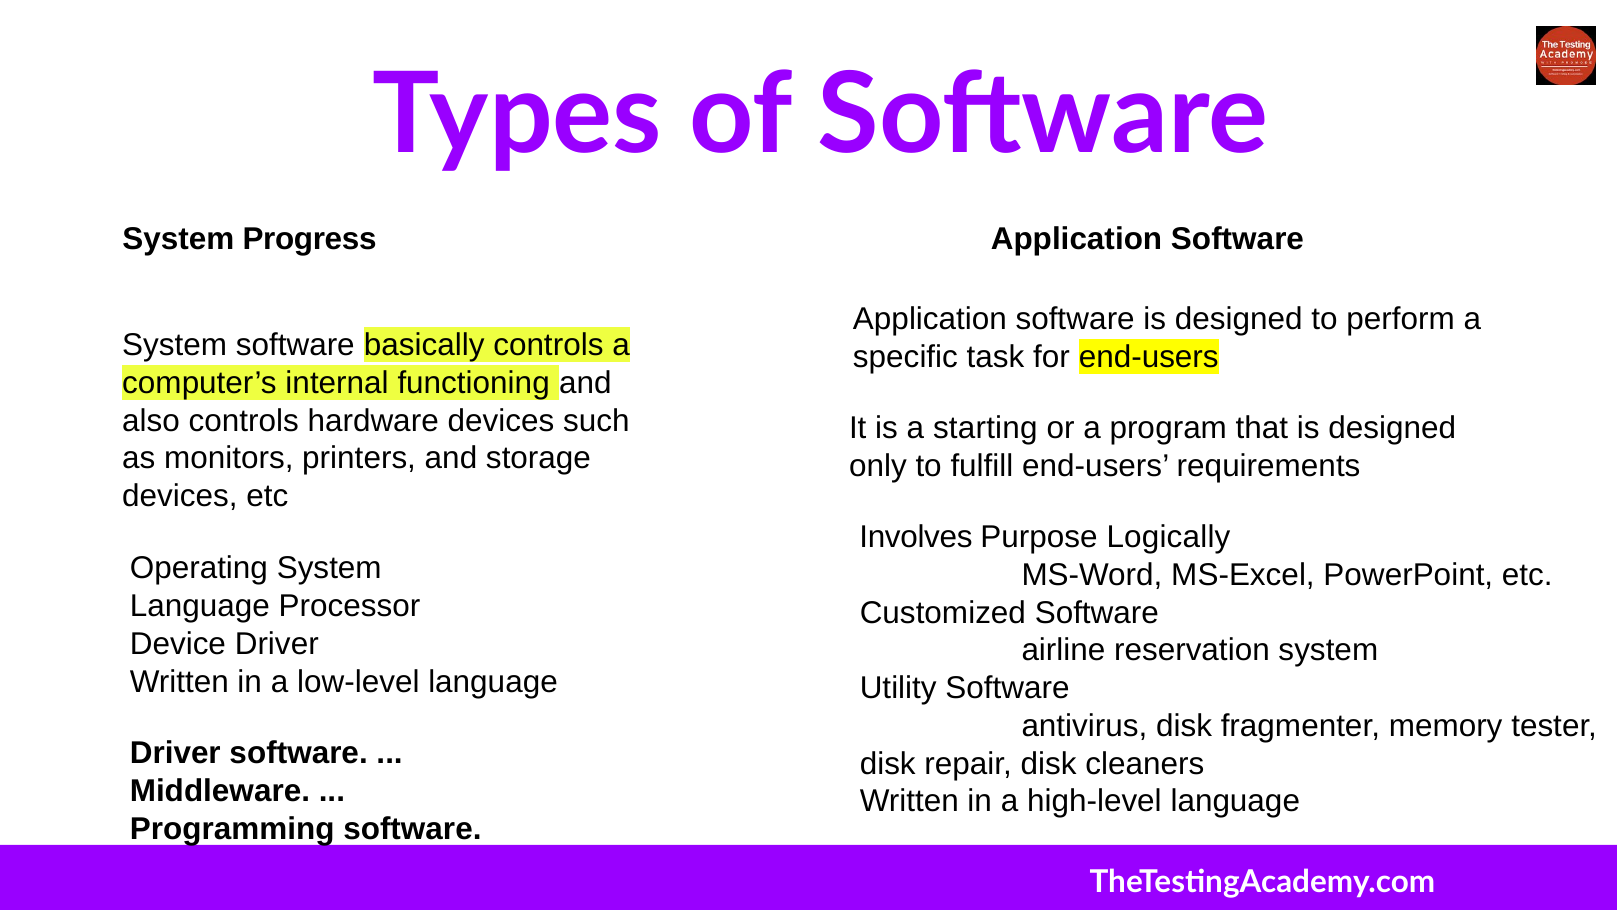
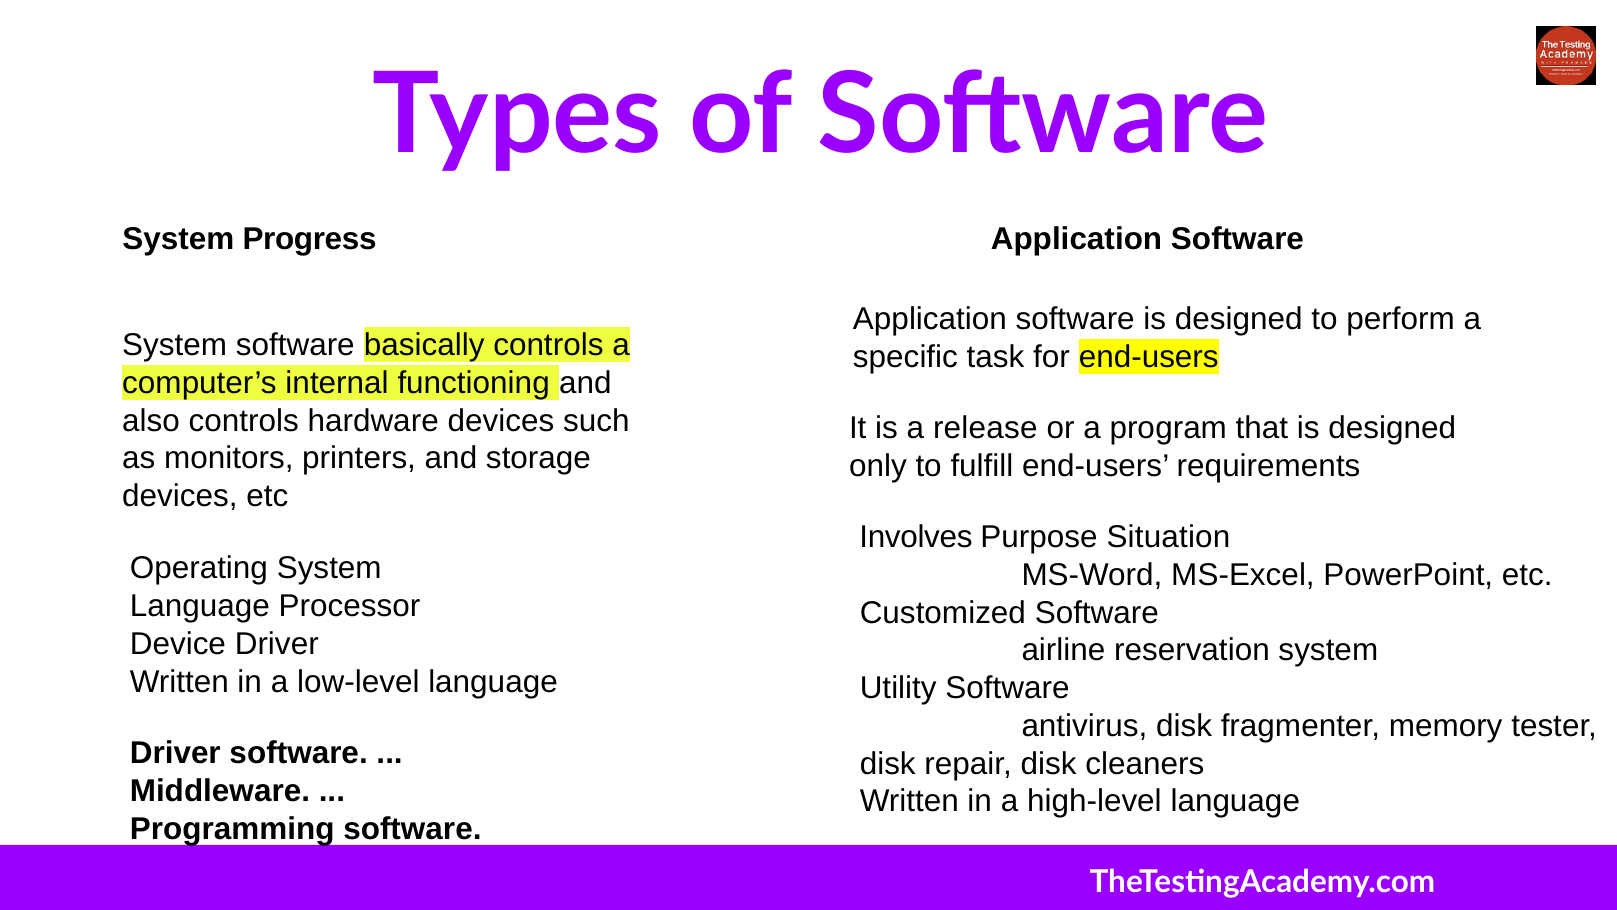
starting: starting -> release (985, 428)
Logically: Logically -> Situation (1168, 537)
